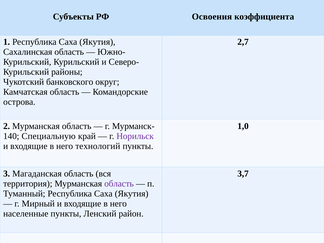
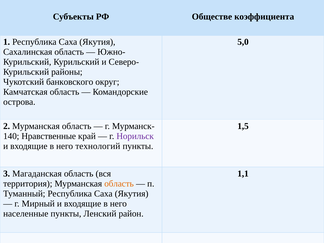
Освоения: Освоения -> Обществе (212, 17)
2,7: 2,7 -> 5,0 (243, 42)
1,0: 1,0 -> 1,5 (243, 126)
Специальную: Специальную -> Нравственные (49, 136)
3,7: 3,7 -> 1,1 (243, 174)
область colour: purple -> orange (119, 184)
